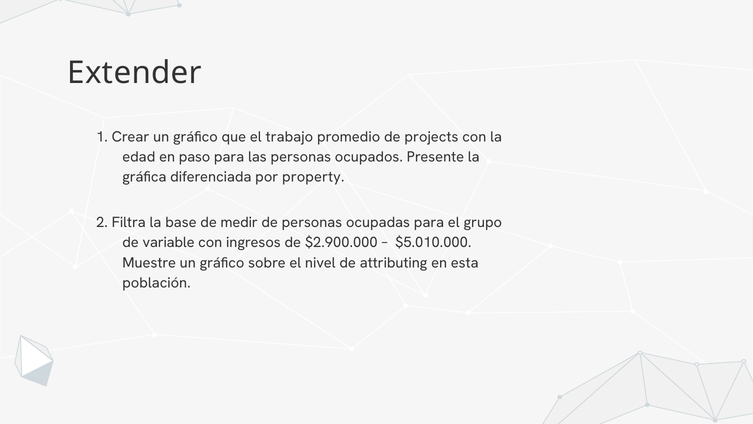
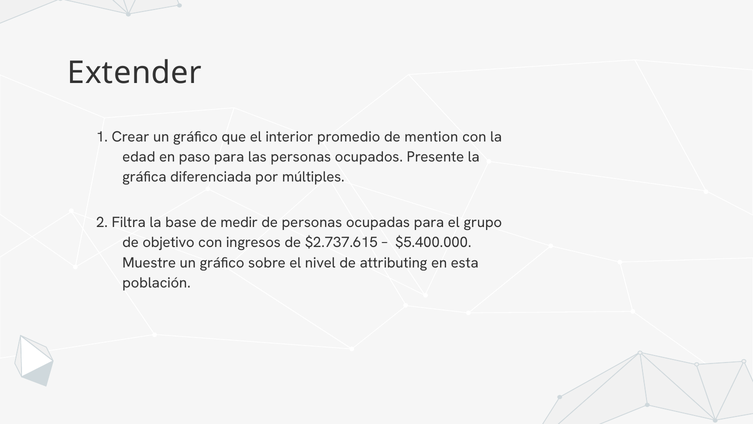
trabajo: trabajo -> interior (289, 137)
projects: projects -> mention (431, 137)
property: property -> múltiples (313, 177)
variable: variable -> objetivo (169, 242)
$2.900.000: $2.900.000 -> $2.737.615 (341, 242)
$5.010.000: $5.010.000 -> $5.400.000 (433, 242)
